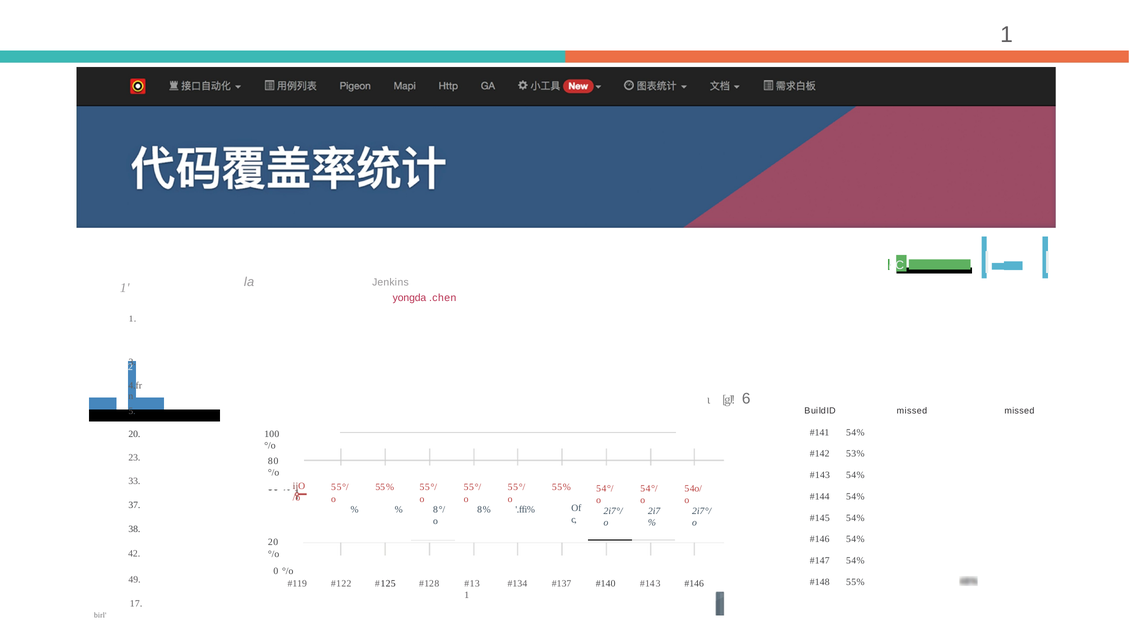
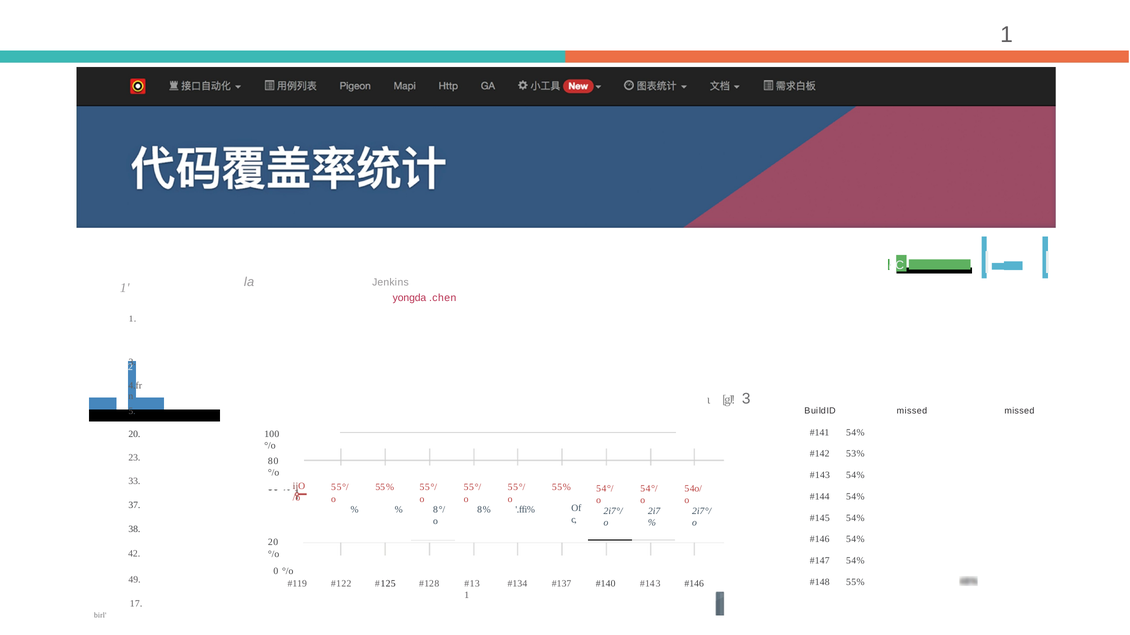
gJ 6: 6 -> 3 (746, 399)
